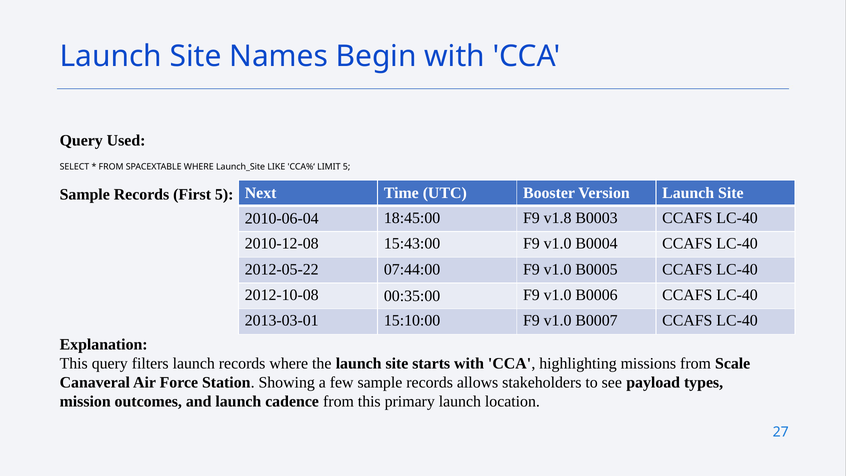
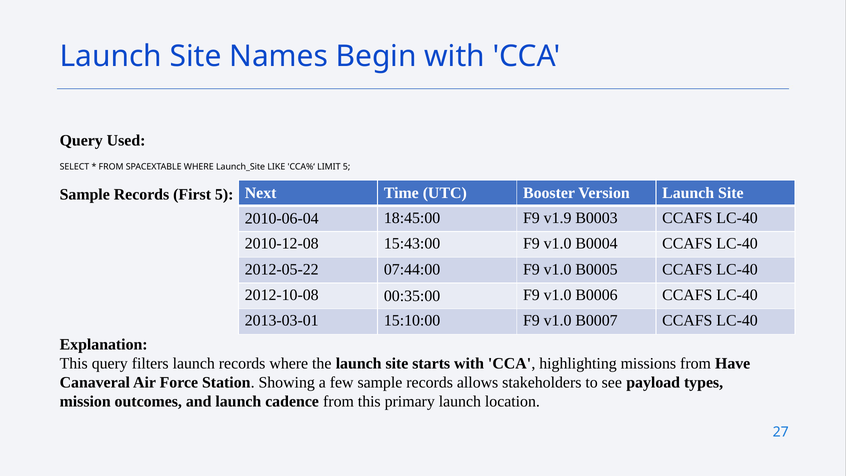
v1.8: v1.8 -> v1.9 (558, 218)
Scale: Scale -> Have (733, 363)
